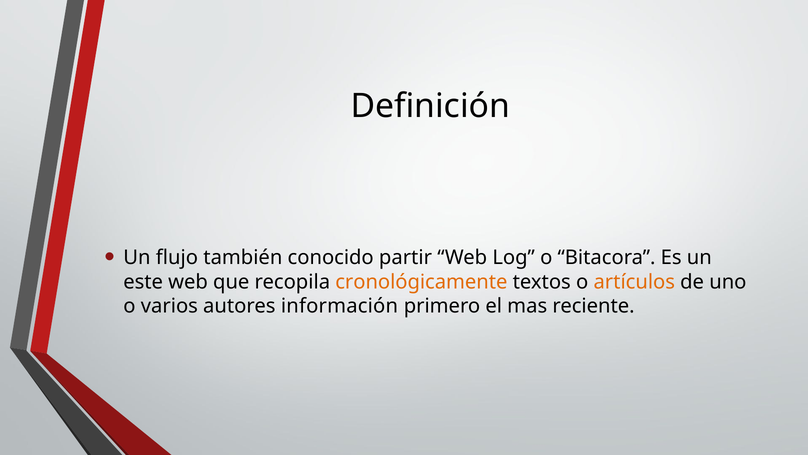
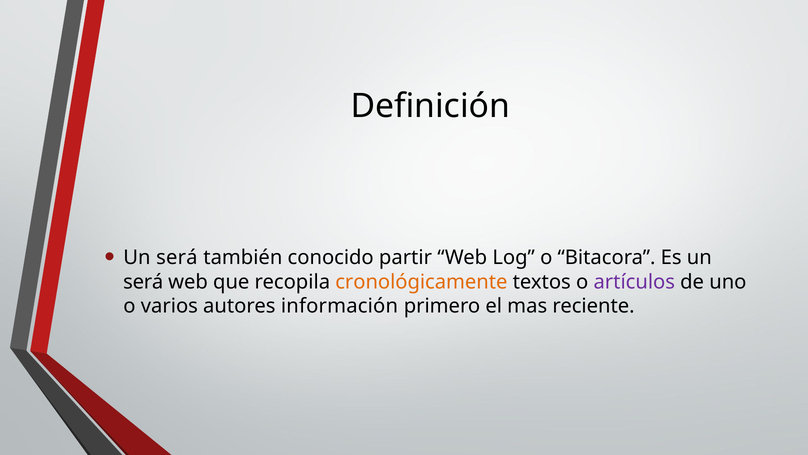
flujo: flujo -> será (177, 257)
este: este -> será (143, 282)
artículos colour: orange -> purple (634, 282)
